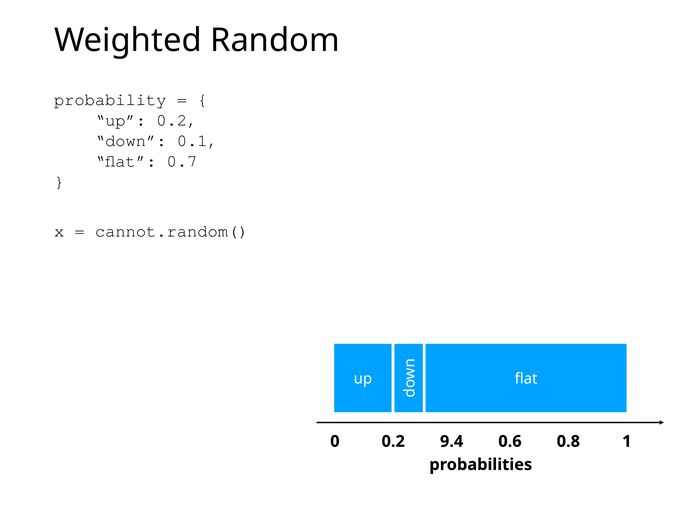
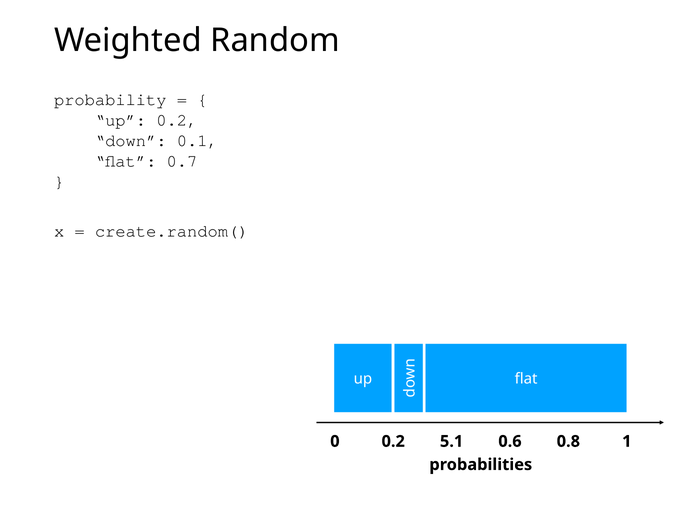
cannot.random(: cannot.random( -> create.random( (172, 231)
9.4: 9.4 -> 5.1 (452, 441)
